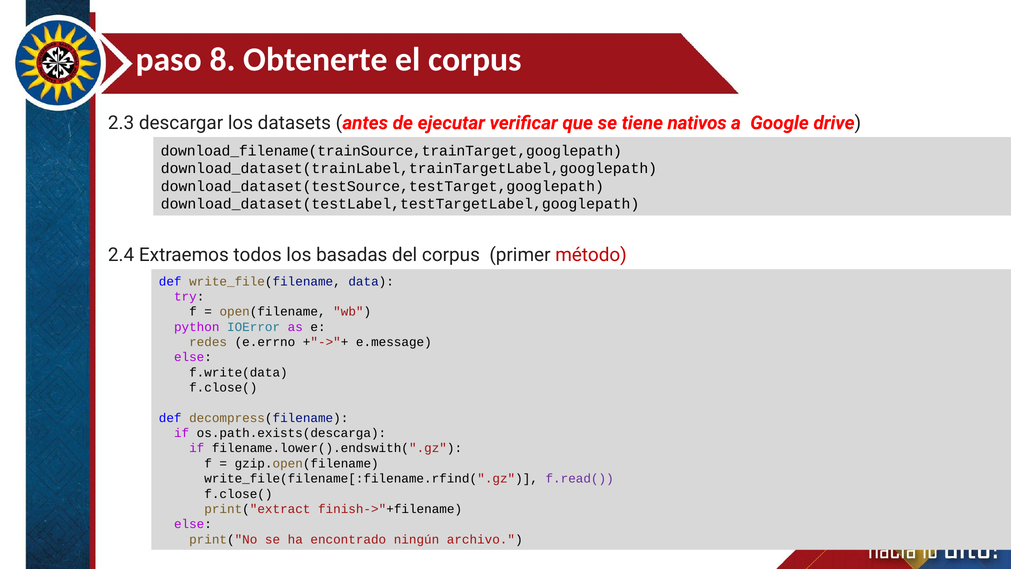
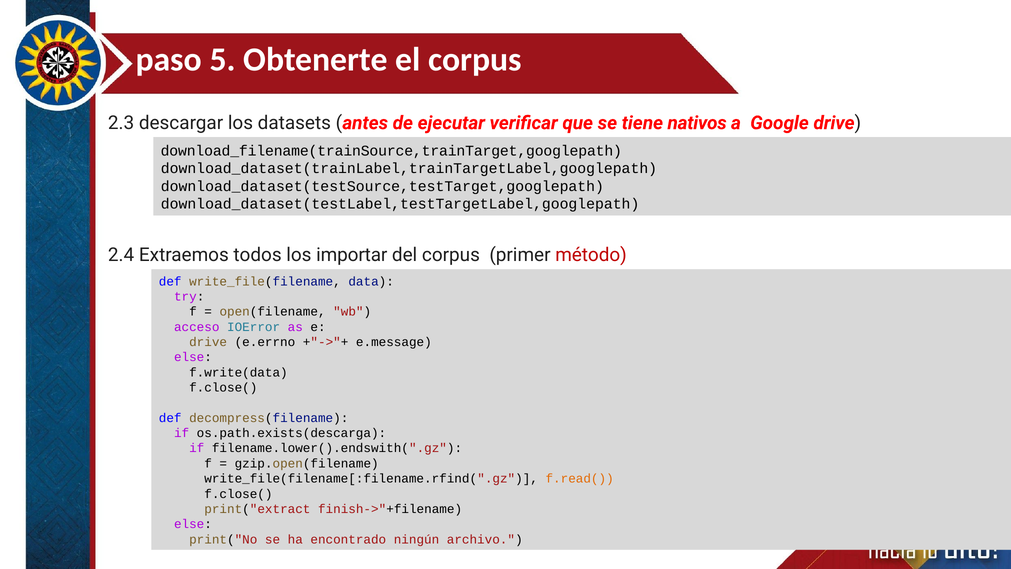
8: 8 -> 5 (223, 59)
basadas: basadas -> importar (352, 255)
python: python -> acceso (197, 327)
redes: redes -> drive (208, 342)
f.read( colour: purple -> orange (580, 478)
